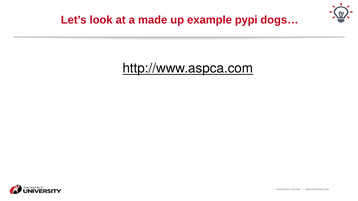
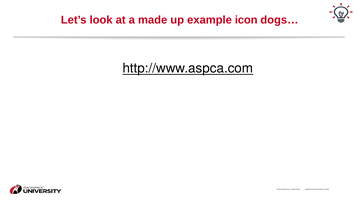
pypi: pypi -> icon (246, 20)
